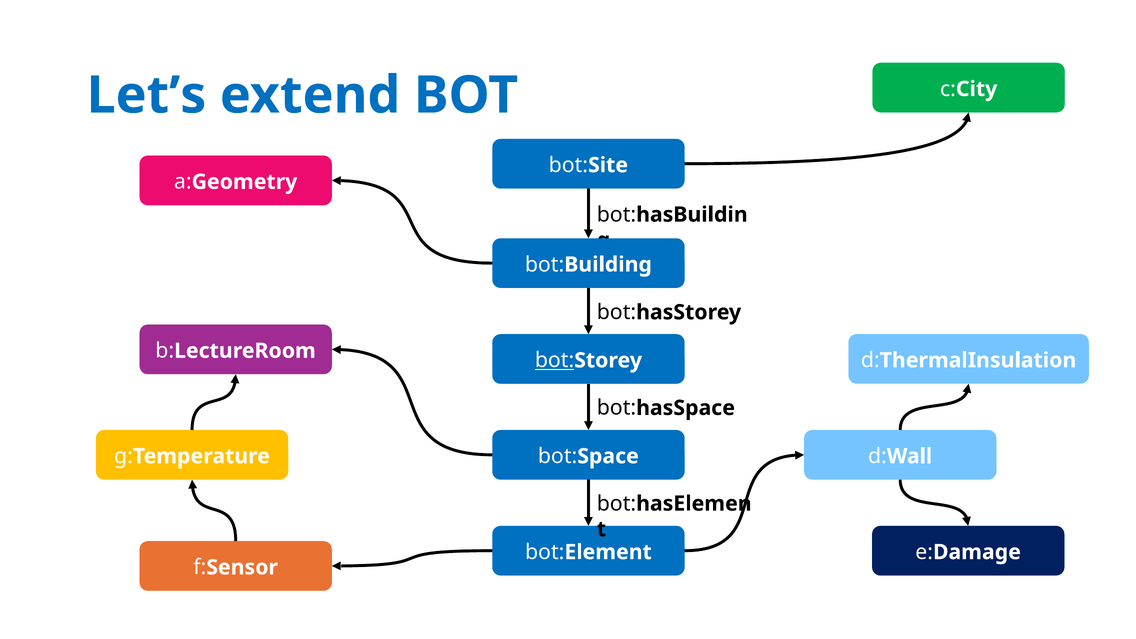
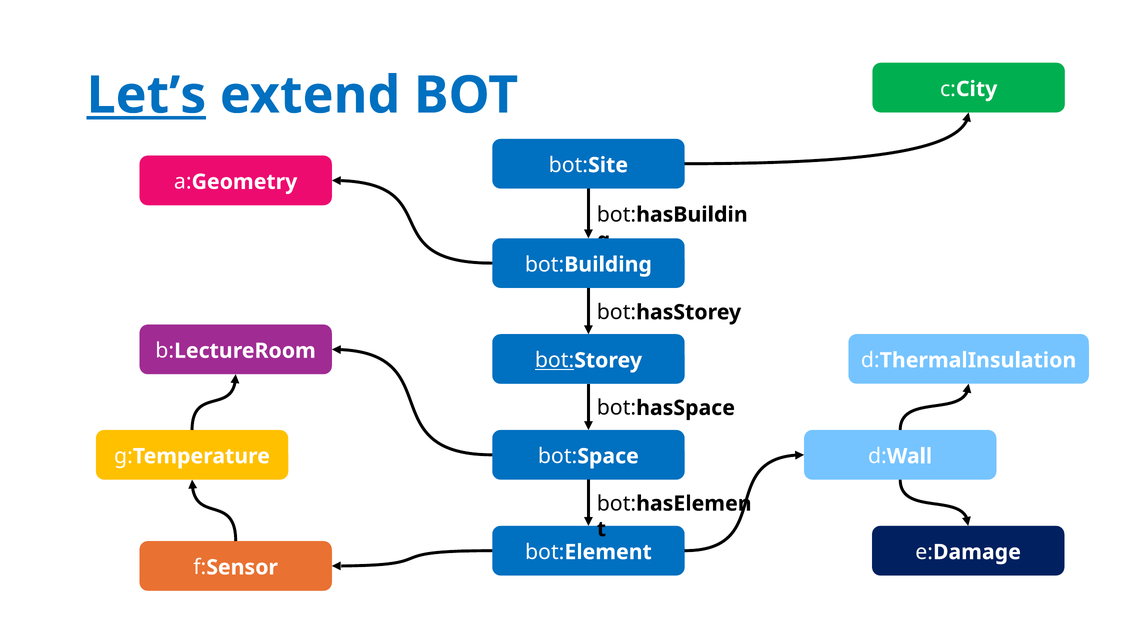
Let’s underline: none -> present (146, 95)
